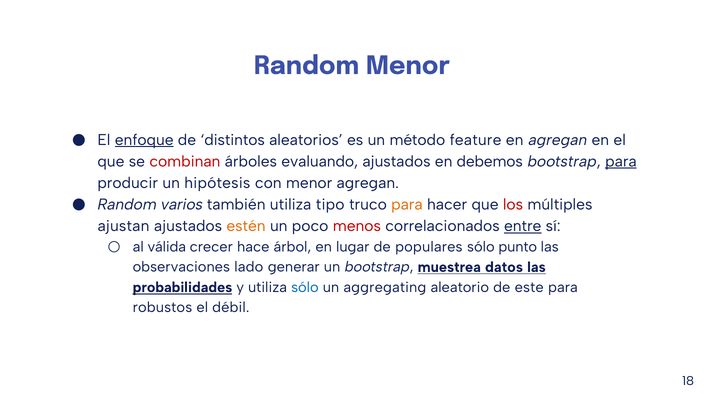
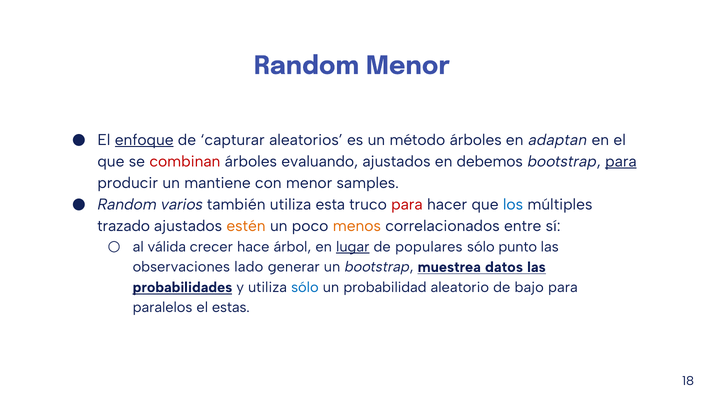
distintos: distintos -> capturar (233, 140)
método feature: feature -> árboles (476, 140)
en agregan: agregan -> adaptan (558, 140)
hipótesis: hipótesis -> mantiene (217, 183)
menor agregan: agregan -> samples (368, 183)
tipo: tipo -> esta (330, 205)
para colour: orange -> red (407, 205)
los colour: red -> blue (513, 205)
ajustan: ajustan -> trazado (124, 226)
menos colour: red -> orange (357, 226)
entre underline: present -> none (523, 226)
lugar underline: none -> present (353, 247)
aggregating: aggregating -> probabilidad (385, 287)
este: este -> bajo (529, 287)
robustos: robustos -> paralelos (163, 308)
débil: débil -> estas (231, 308)
